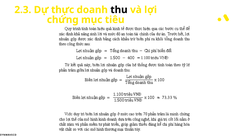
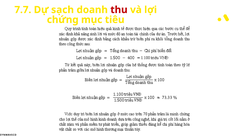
2.3: 2.3 -> 7.7 (23, 10)
thực: thực -> sạch (63, 10)
thu colour: black -> red (119, 10)
